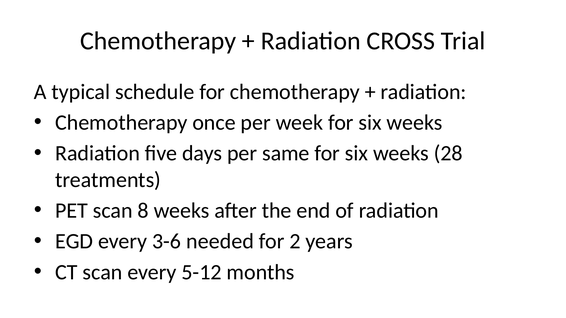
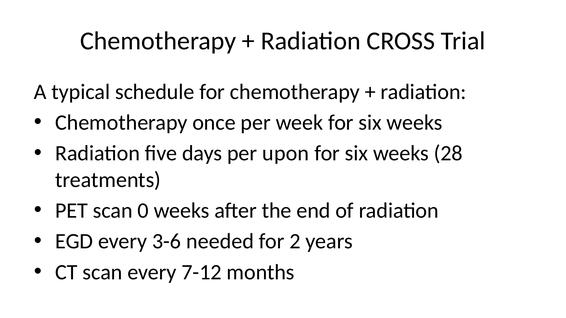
same: same -> upon (286, 154)
8: 8 -> 0 (143, 211)
5-12: 5-12 -> 7-12 (202, 273)
